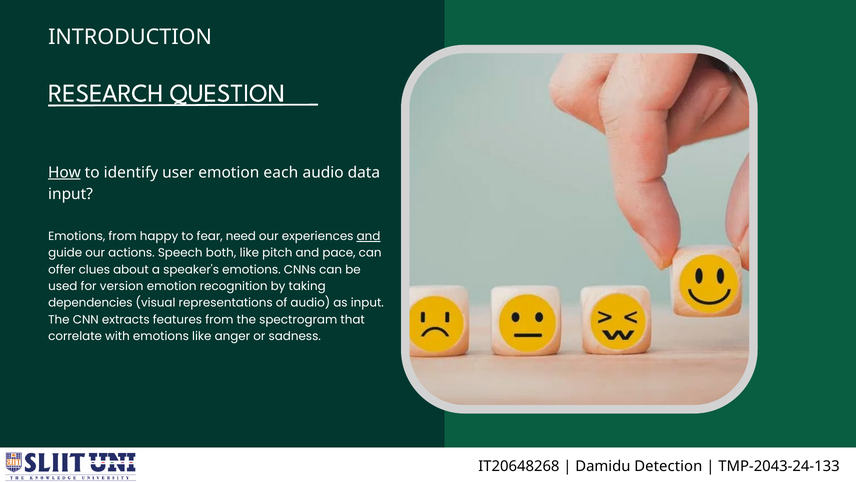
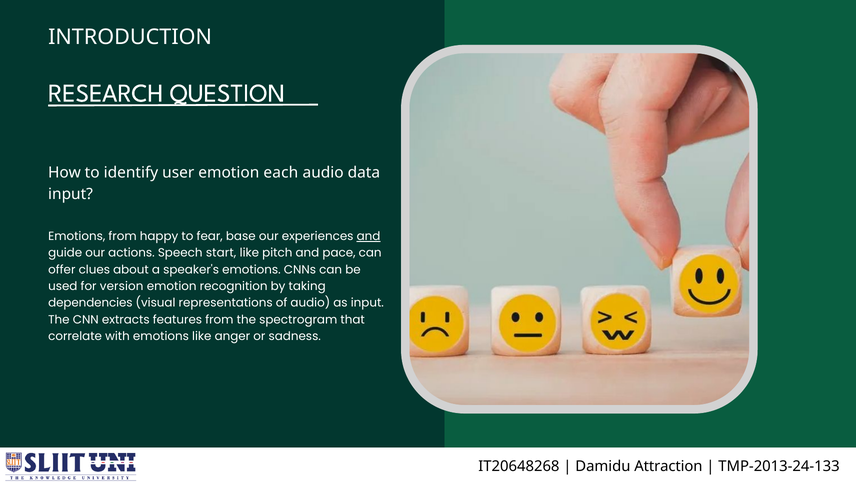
How underline: present -> none (64, 172)
need: need -> base (241, 236)
both: both -> start (221, 253)
Detection: Detection -> Attraction (668, 466)
TMP-2043-24-133: TMP-2043-24-133 -> TMP-2013-24-133 (779, 466)
